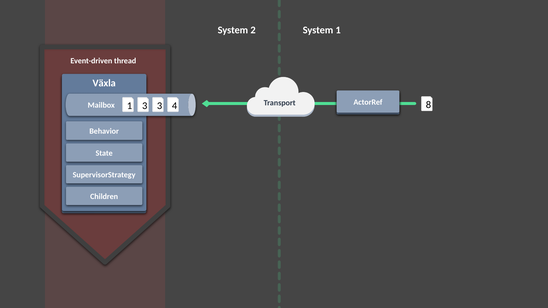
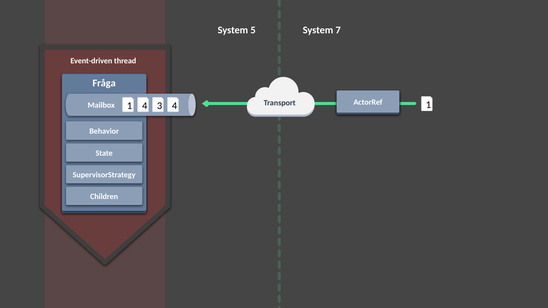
2: 2 -> 5 (253, 30)
System 1: 1 -> 7 (338, 30)
Växla: Växla -> Fråga (104, 83)
8: 8 -> 1 (428, 105)
1 3: 3 -> 4 (145, 106)
